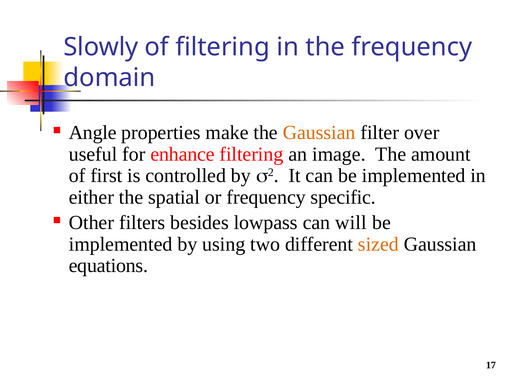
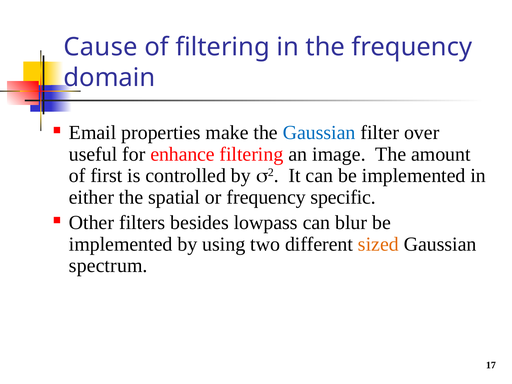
Slowly: Slowly -> Cause (101, 47)
Angle: Angle -> Email (93, 133)
Gaussian colour: orange -> blue (319, 133)
will: will -> blur (351, 223)
equations: equations -> spectrum (108, 266)
